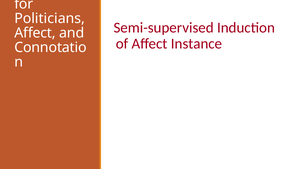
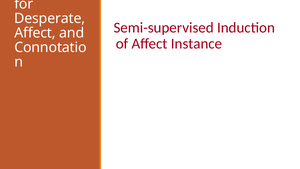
Politicians: Politicians -> Desperate (50, 18)
